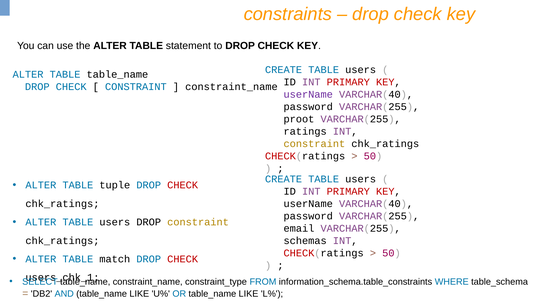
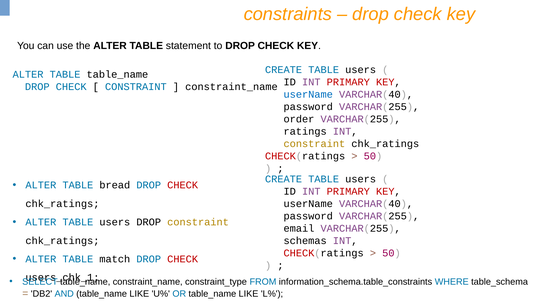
userName colour: purple -> blue (308, 95)
proot: proot -> order (299, 119)
tuple: tuple -> bread (115, 185)
